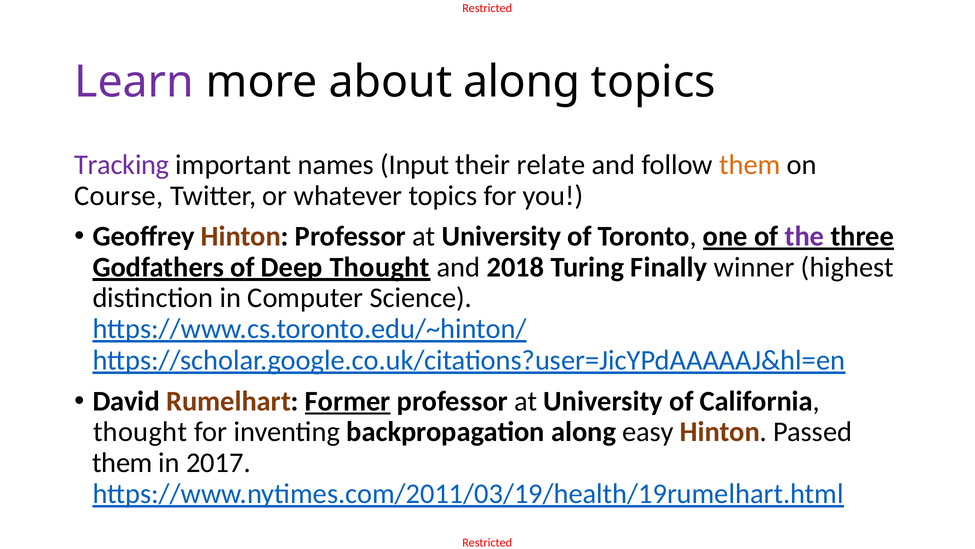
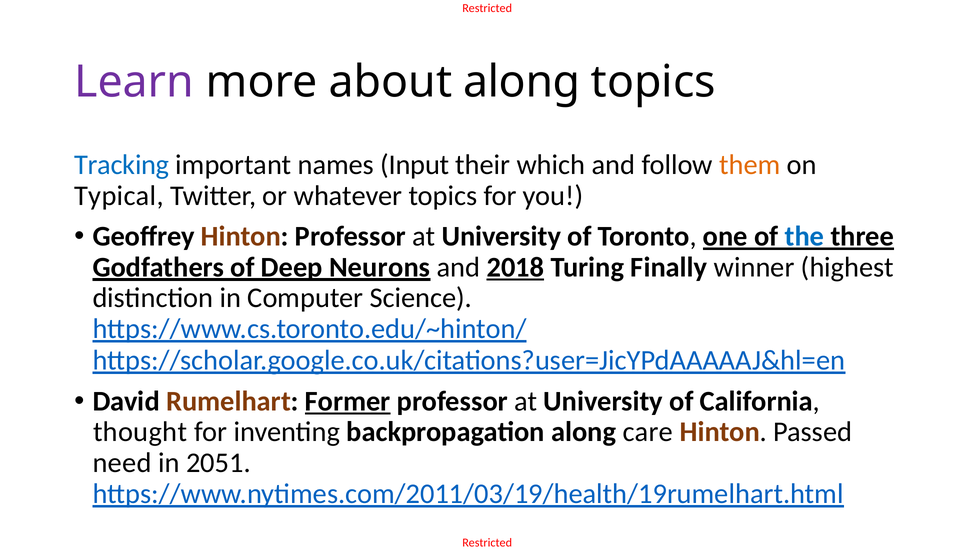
Tracking colour: purple -> blue (122, 165)
relate: relate -> which (551, 165)
Course: Course -> Typical (119, 195)
the colour: purple -> blue (804, 236)
Deep Thought: Thought -> Neurons (380, 267)
2018 underline: none -> present (515, 267)
easy: easy -> care (648, 432)
them: them -> need (122, 462)
2017: 2017 -> 2051 (218, 462)
